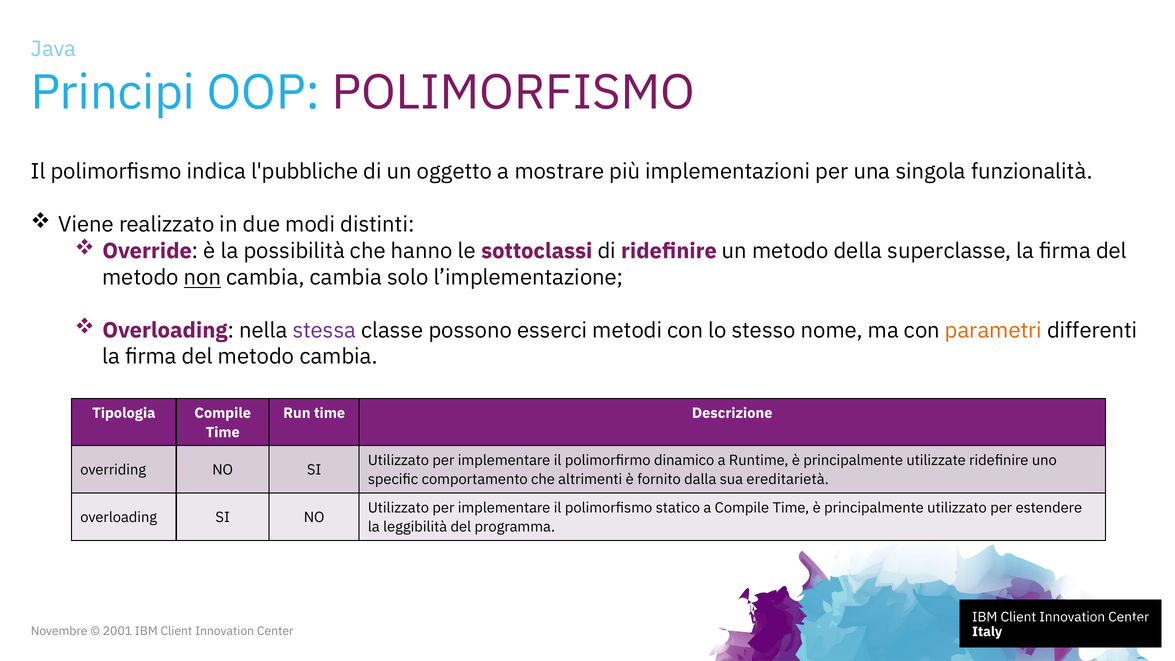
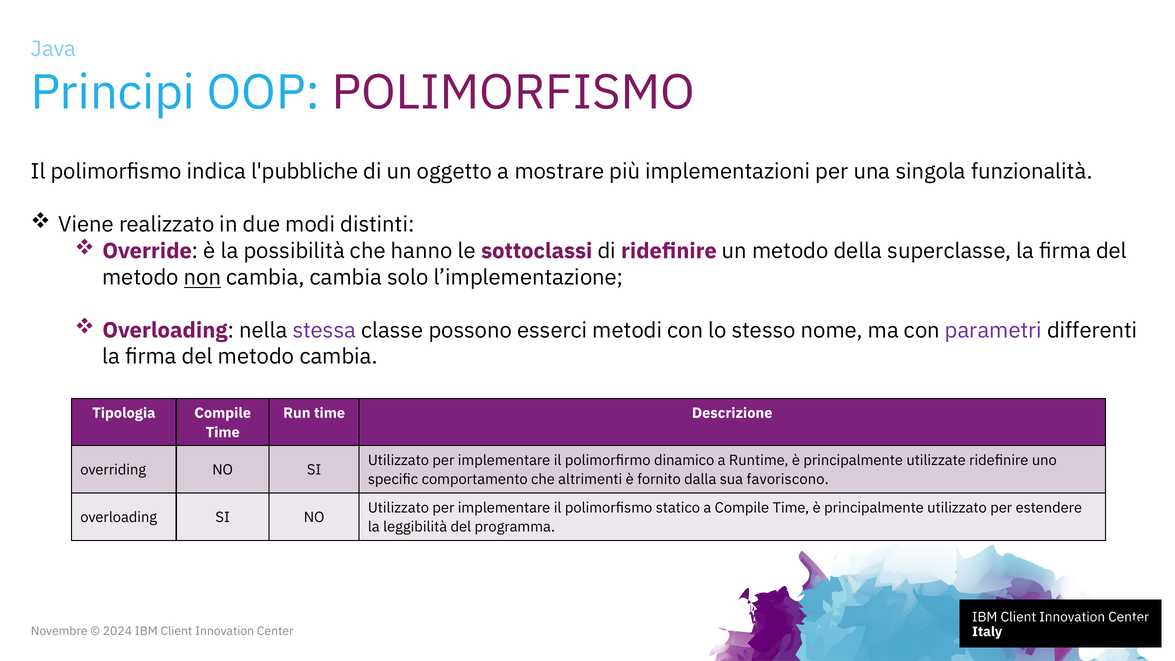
parametri colour: orange -> purple (993, 330)
ereditarietà: ereditarietà -> favoriscono (788, 480)
2001: 2001 -> 2024 (117, 631)
